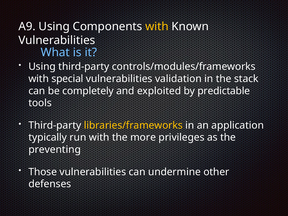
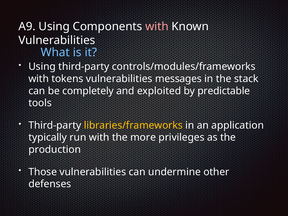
with colour: yellow -> pink (157, 27)
special: special -> tokens (67, 79)
validation: validation -> messages (178, 79)
preventing: preventing -> production (55, 150)
